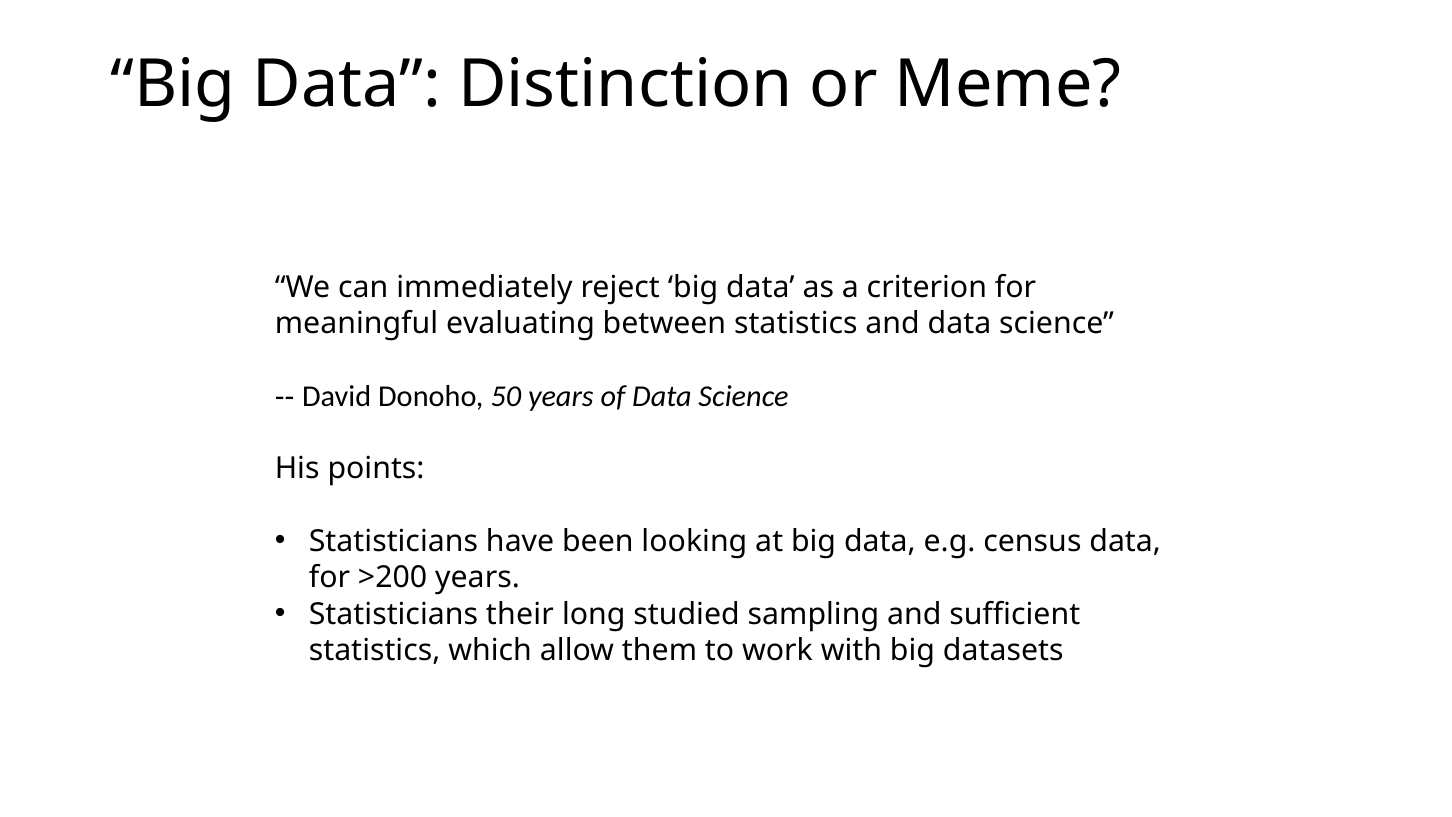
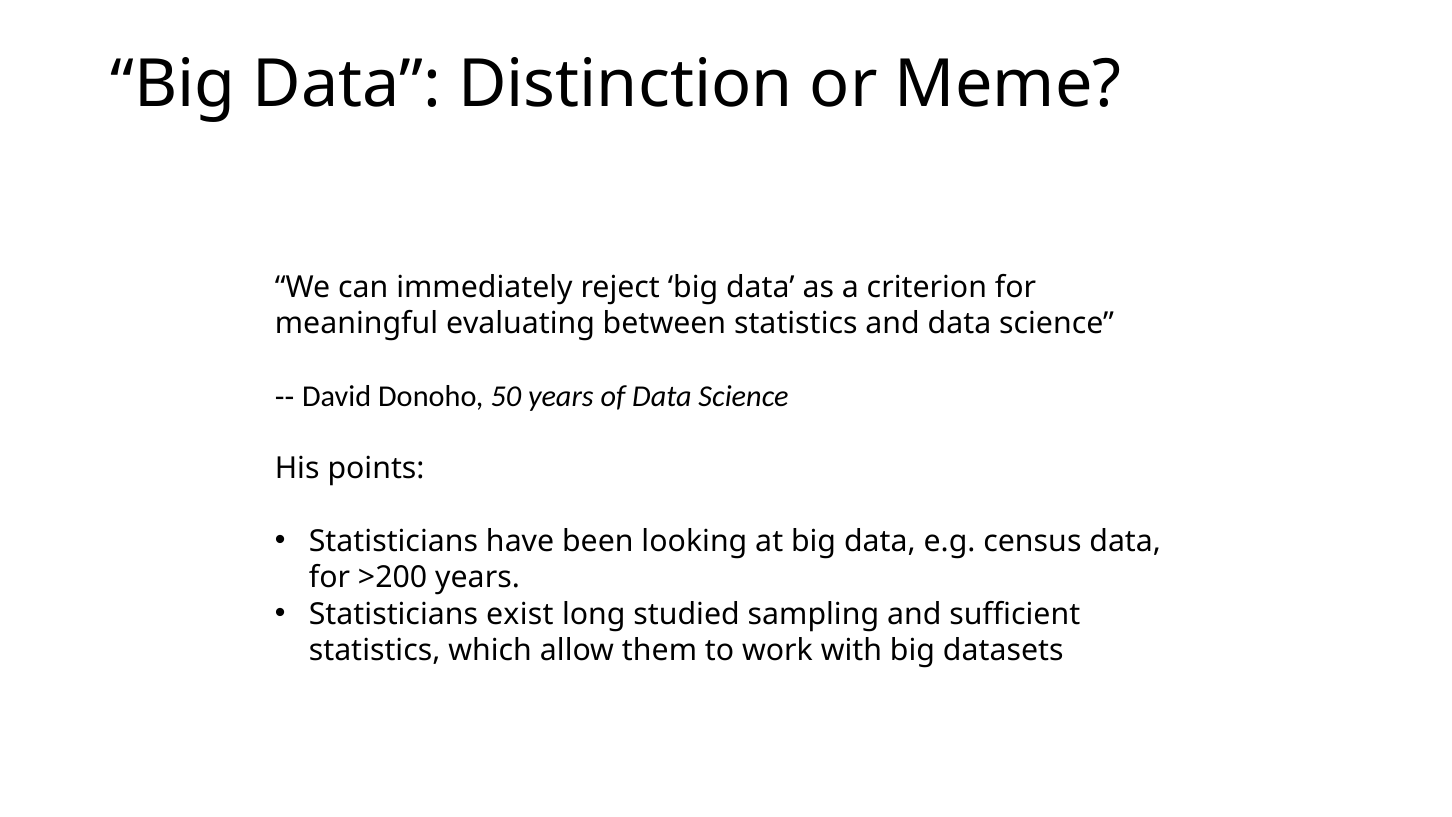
their: their -> exist (520, 614)
